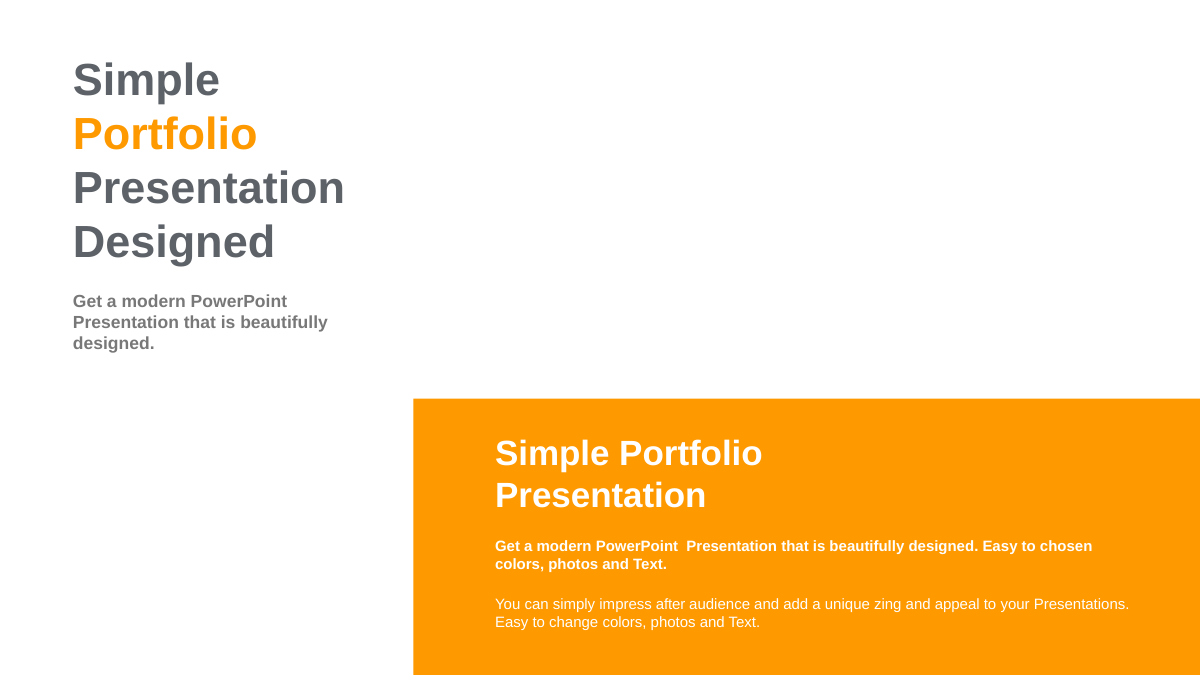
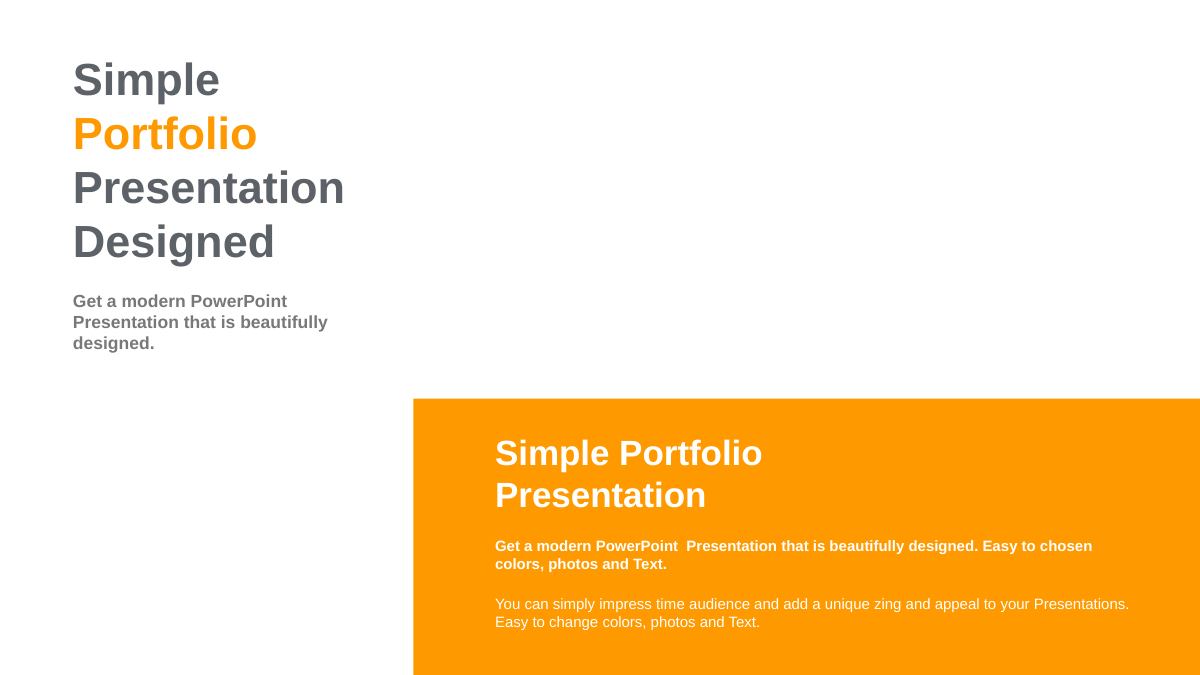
after: after -> time (670, 604)
